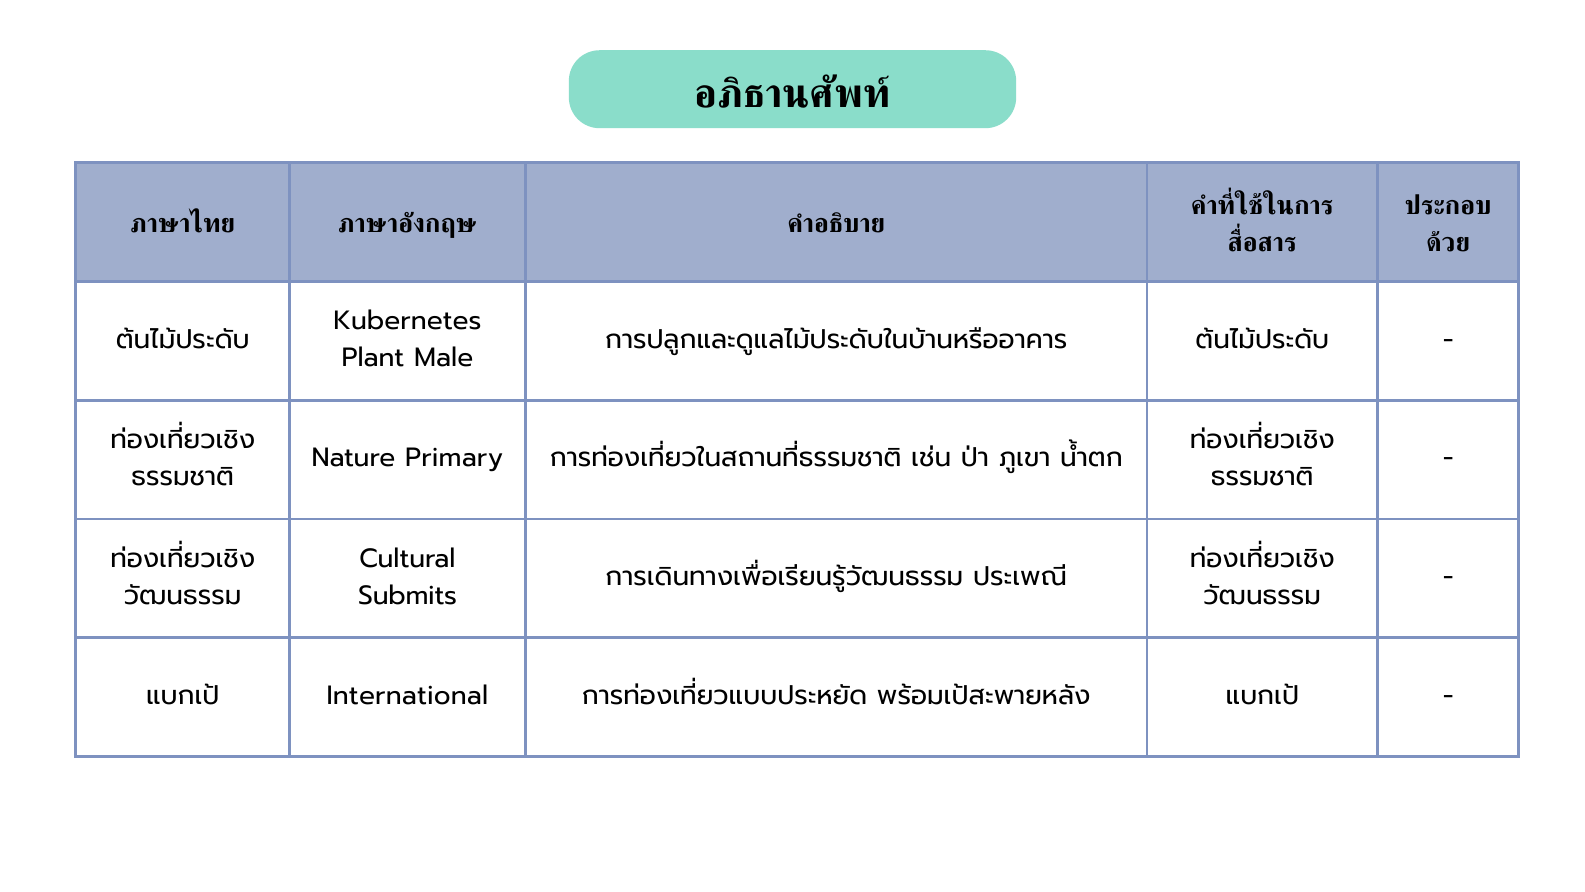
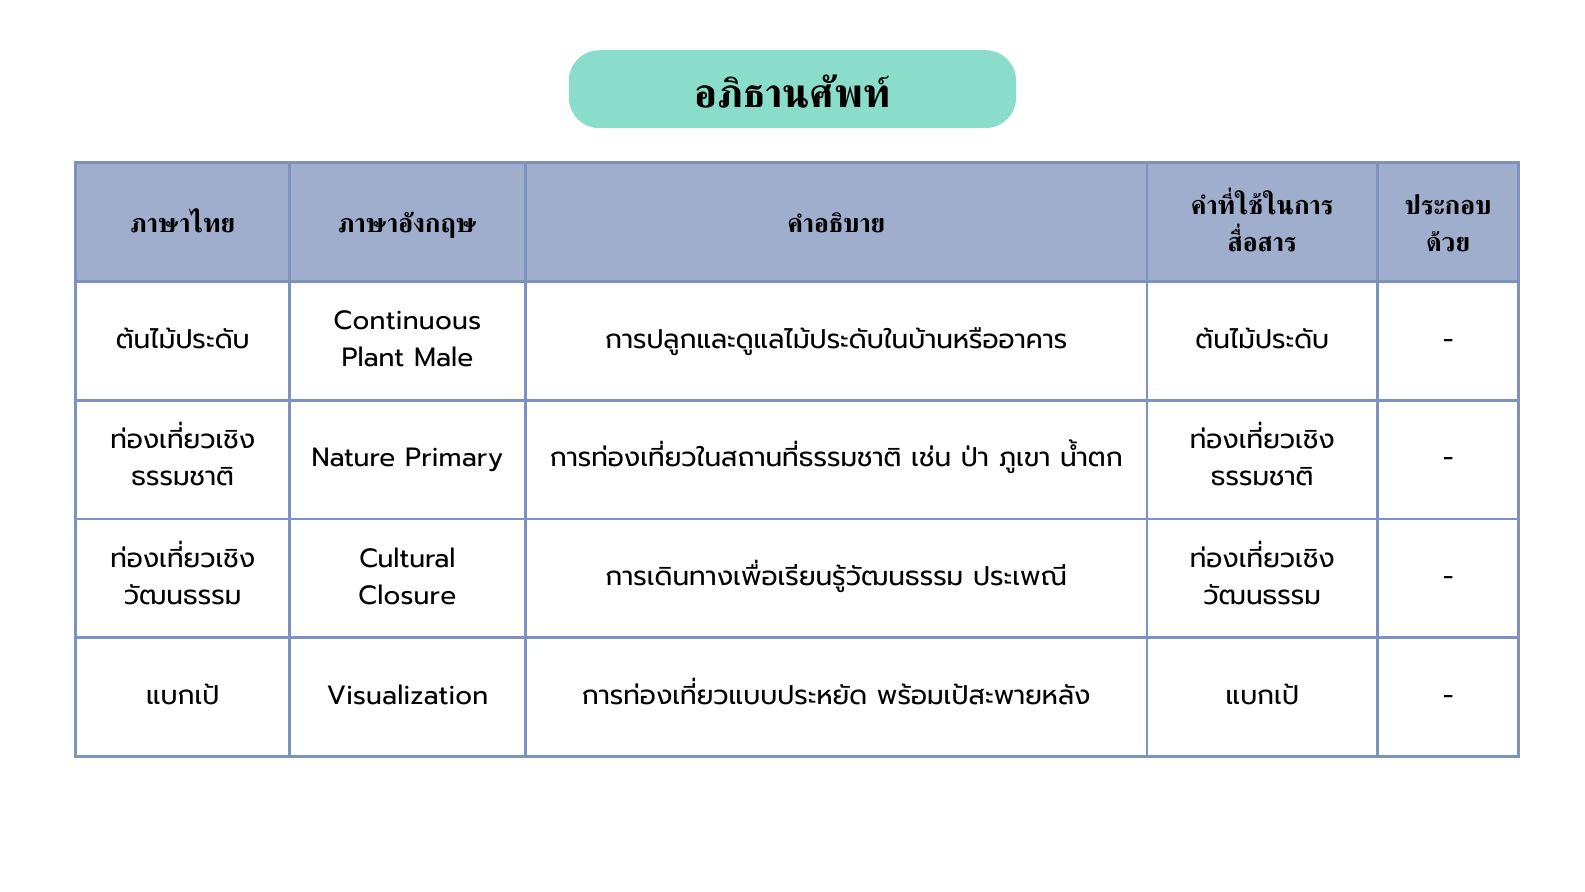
Kubernetes: Kubernetes -> Continuous (407, 321)
Submits: Submits -> Closure (407, 595)
International: International -> Visualization (407, 695)
